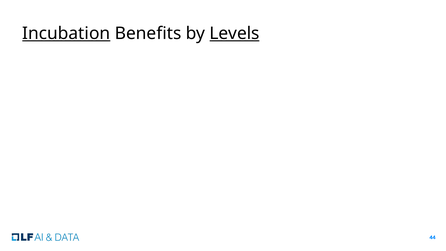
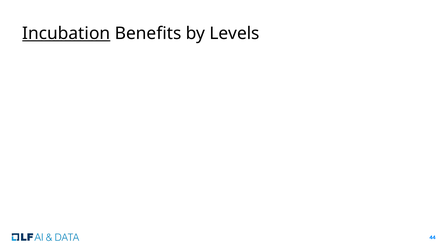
Levels underline: present -> none (235, 33)
